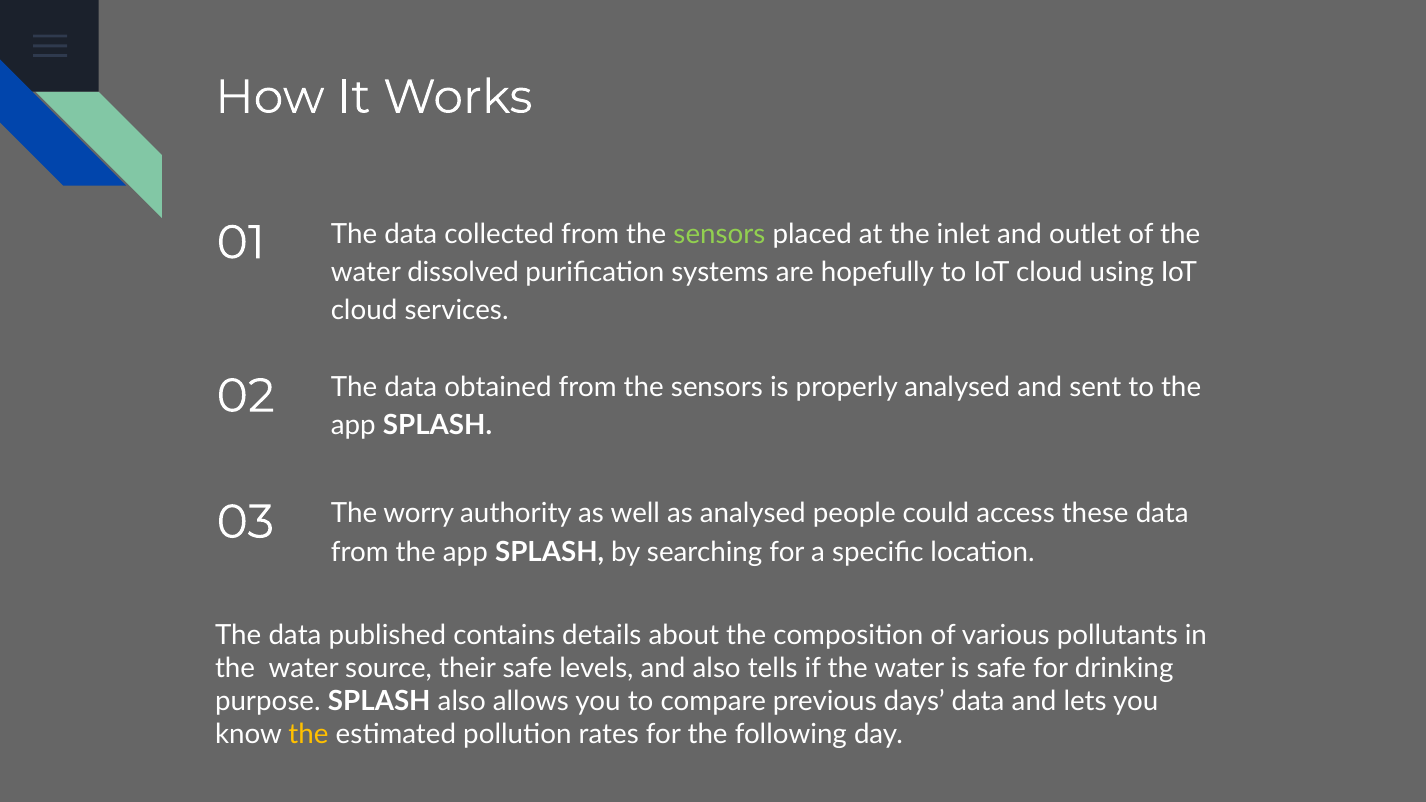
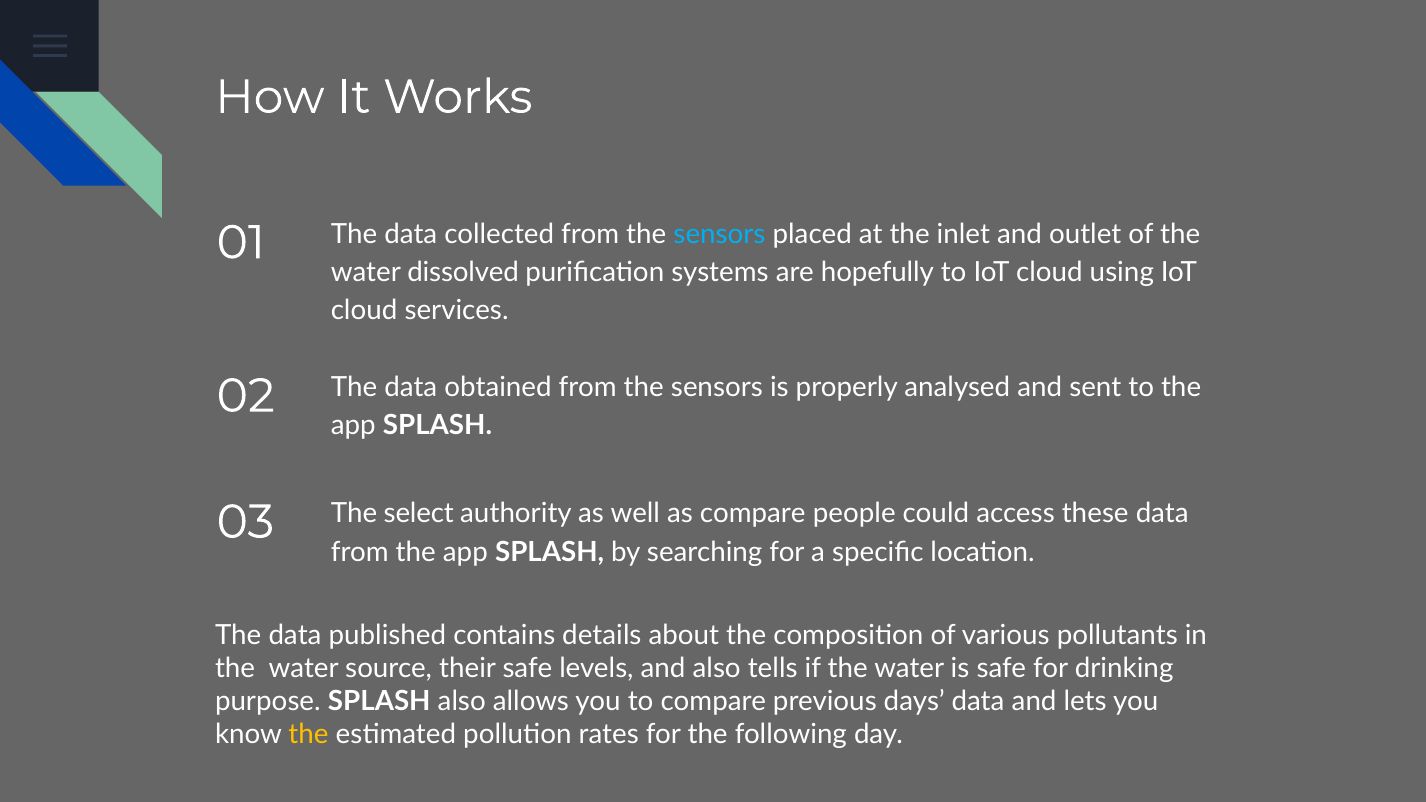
sensors colour: light green -> light blue (719, 234)
worry: worry -> select (419, 514)
as analysed: analysed -> compare (753, 514)
